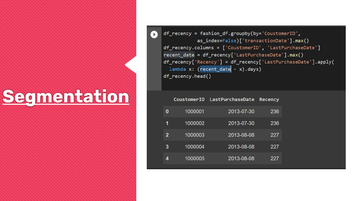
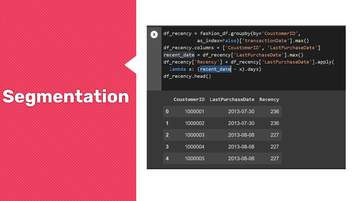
Segmentation underline: present -> none (66, 97)
